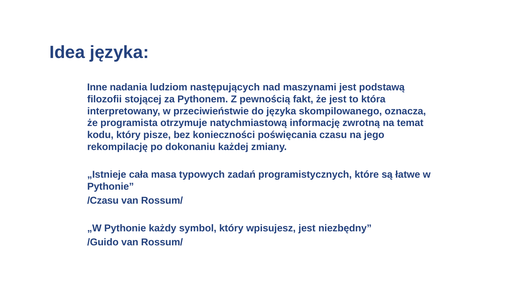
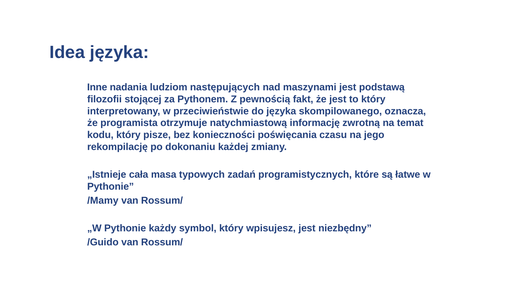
to która: która -> który (373, 99)
/Czasu: /Czasu -> /Mamy (103, 201)
